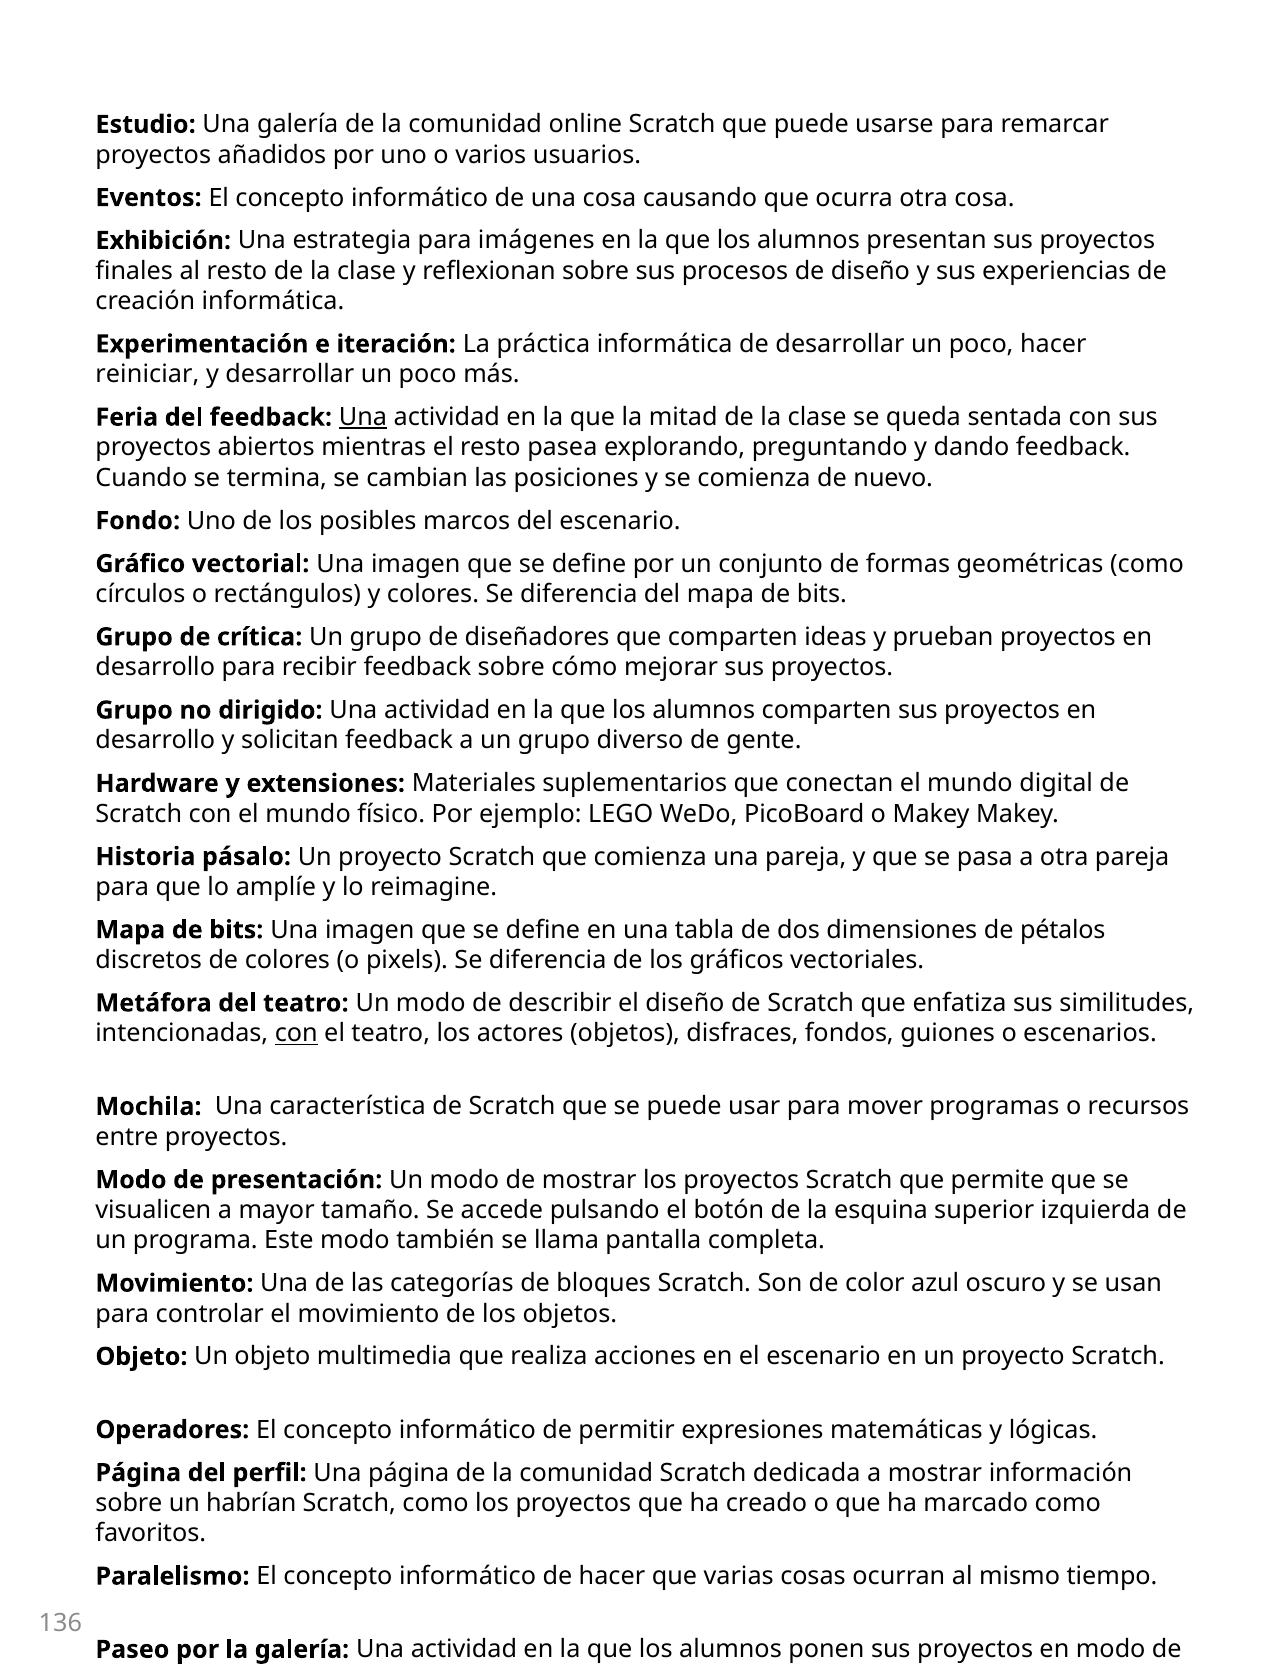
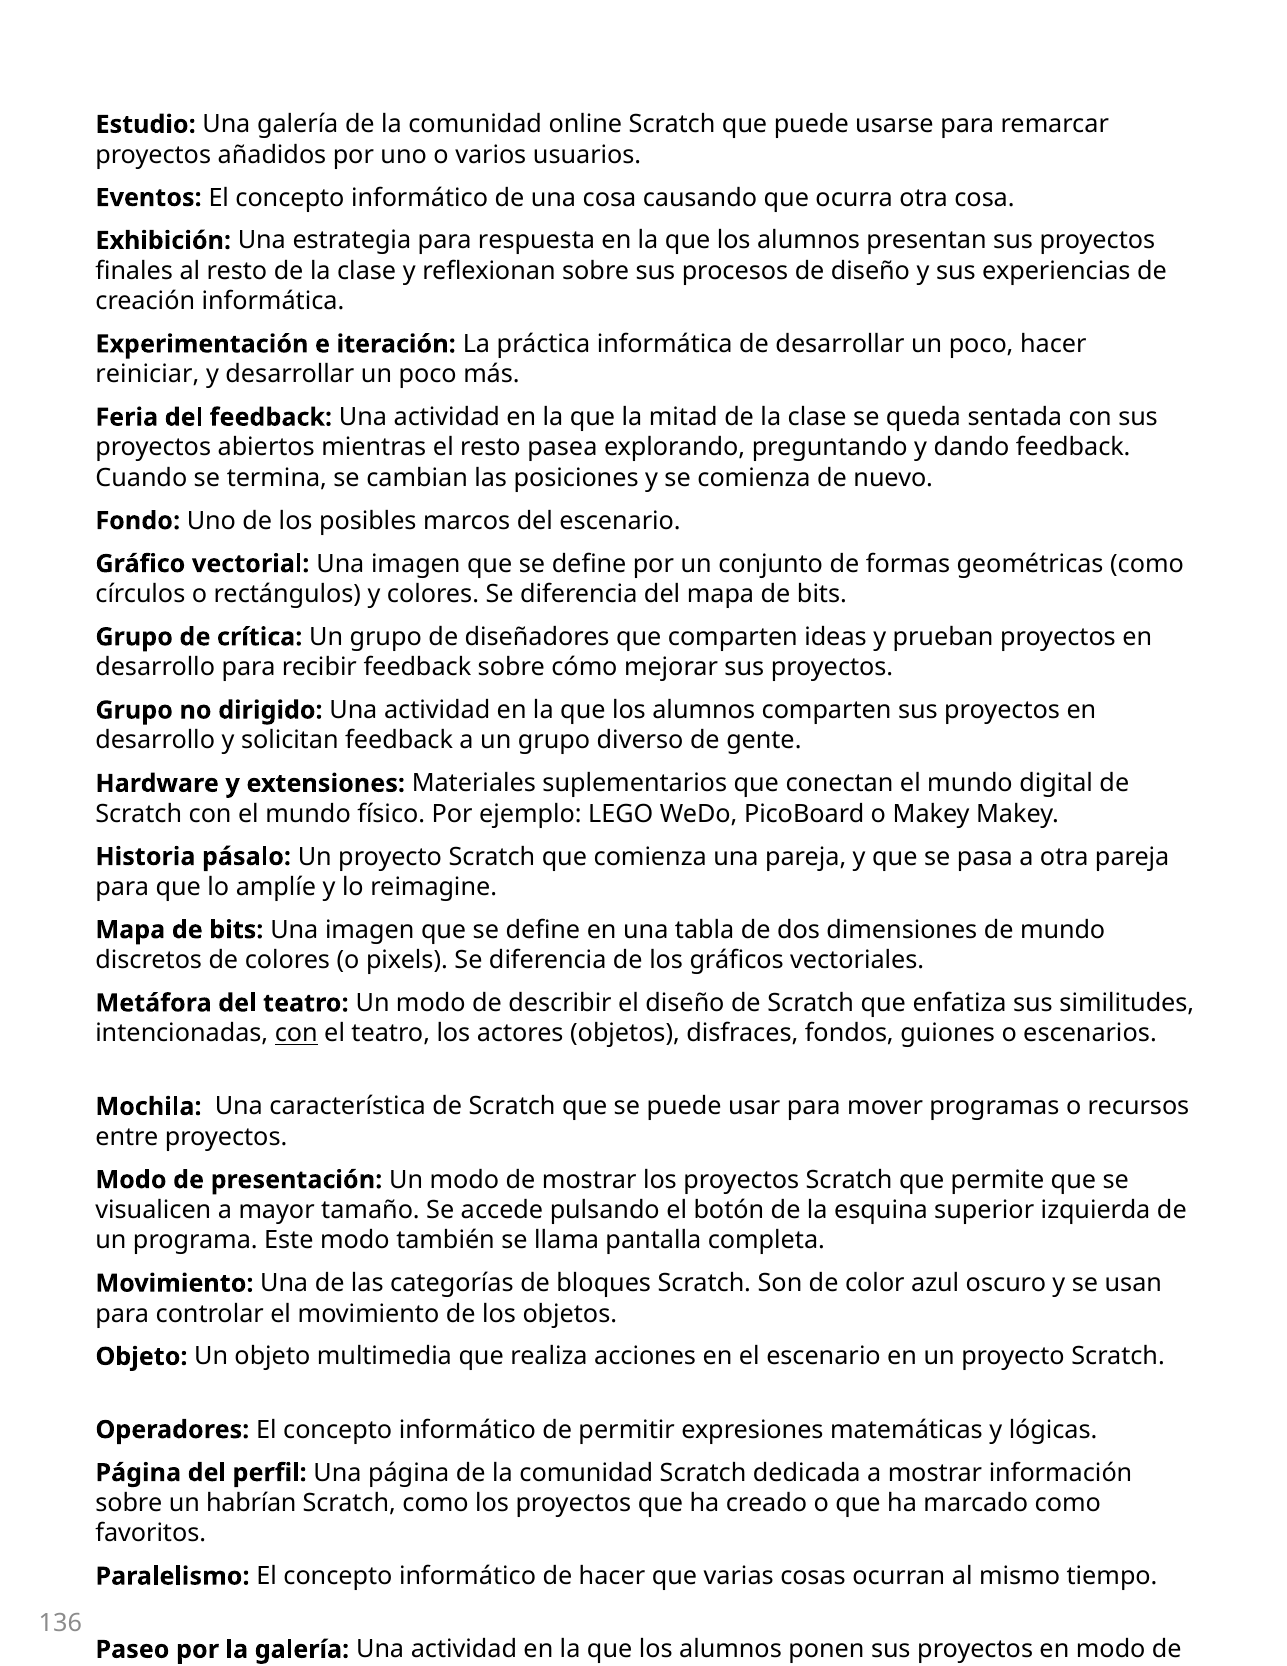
imágenes: imágenes -> respuesta (536, 241)
Una underline: present -> none (363, 417)
de pétalos: pétalos -> mundo (1063, 930)
